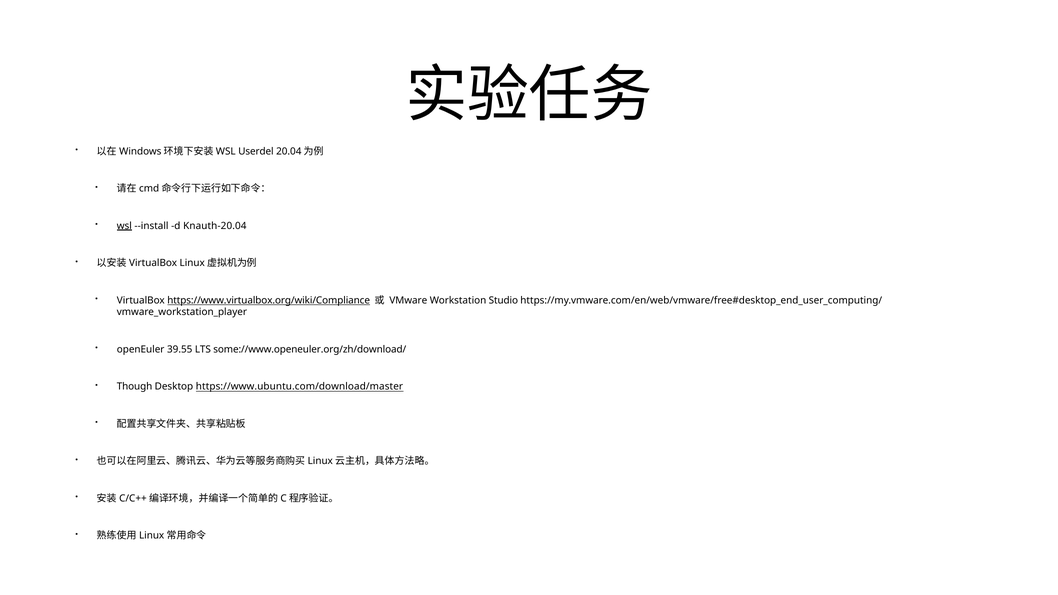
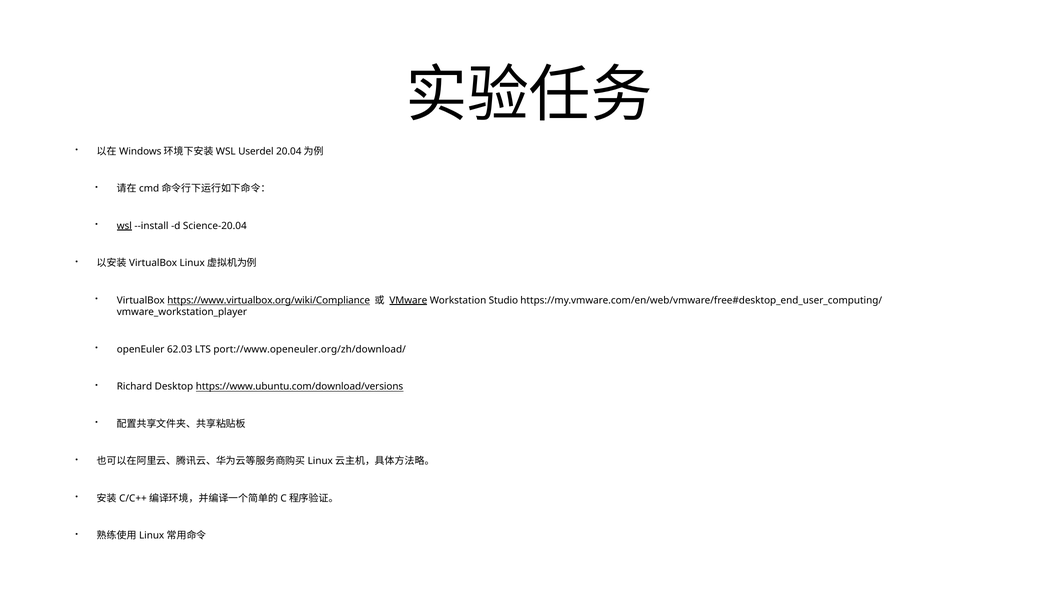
Knauth-20.04: Knauth-20.04 -> Science-20.04 (215, 226)
VMware underline: none -> present (408, 300)
39.55: 39.55 -> 62.03 (180, 349)
some://www.openeuler.org/zh/download/: some://www.openeuler.org/zh/download/ -> port://www.openeuler.org/zh/download/ (310, 349)
Though: Though -> Richard (134, 387)
https://www.ubuntu.com/download/master: https://www.ubuntu.com/download/master -> https://www.ubuntu.com/download/versions (300, 387)
